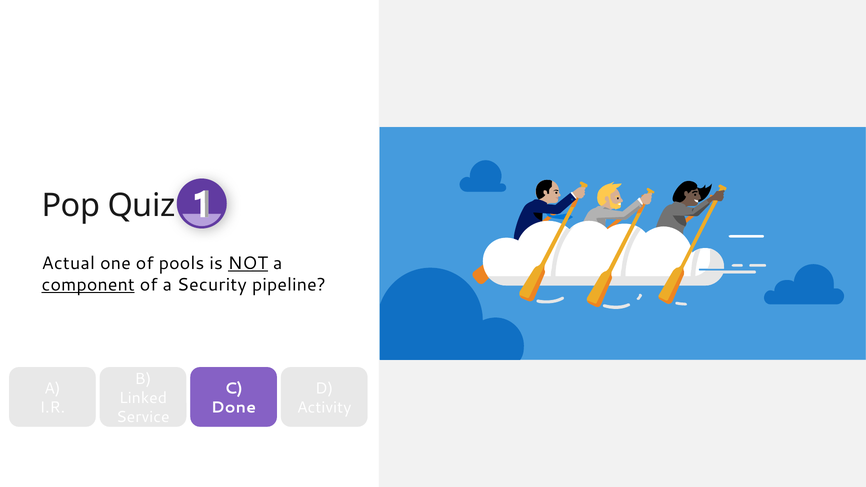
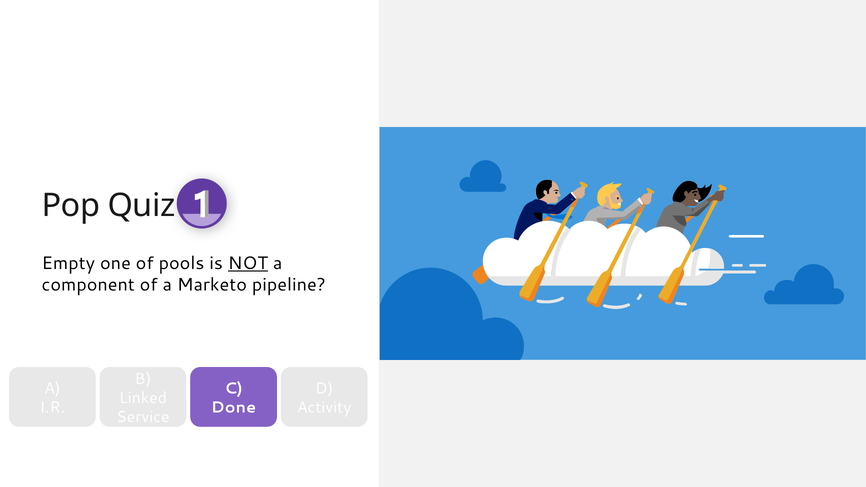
Actual: Actual -> Empty (68, 263)
component underline: present -> none (88, 285)
Security: Security -> Marketo (212, 285)
